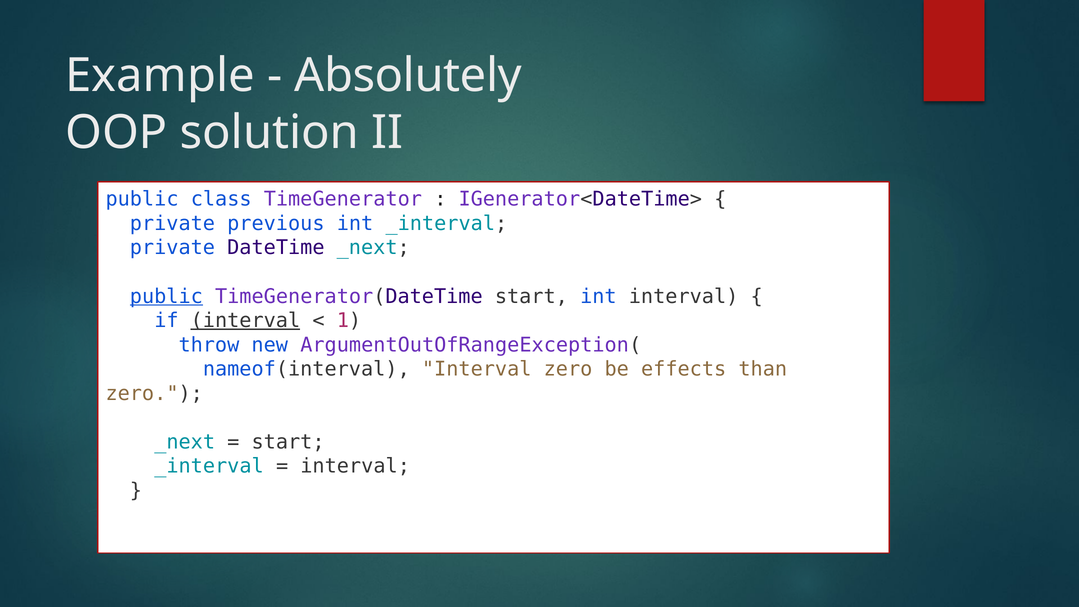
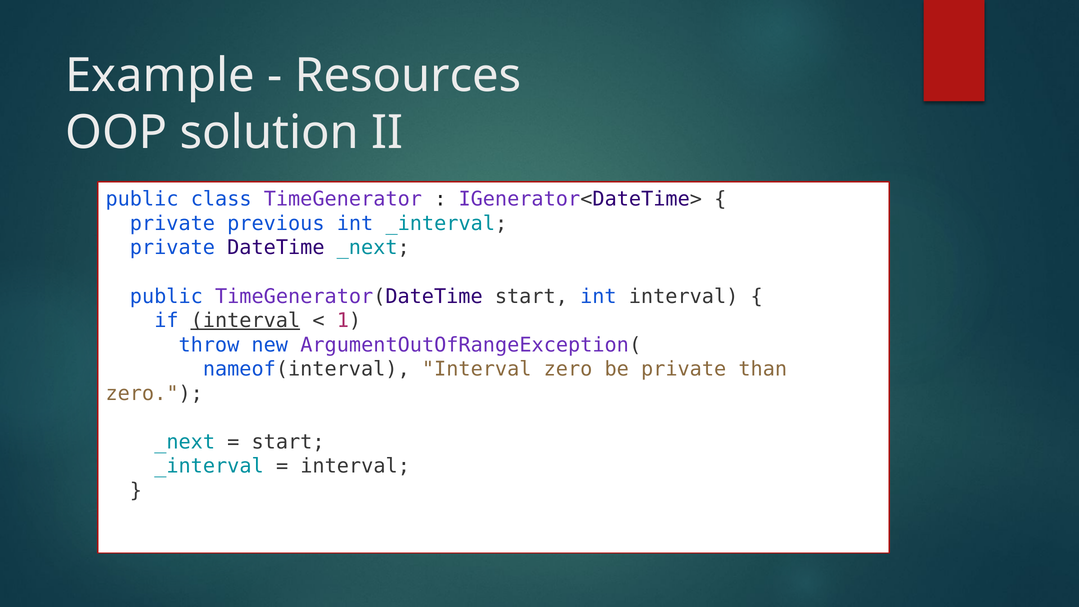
Absolutely: Absolutely -> Resources (408, 76)
public underline: present -> none (166, 296)
be effects: effects -> private (684, 369)
